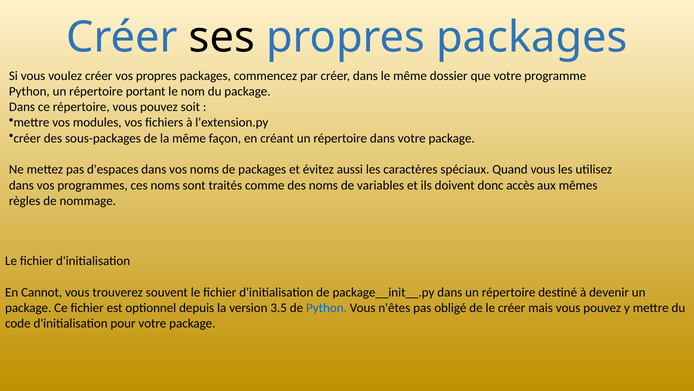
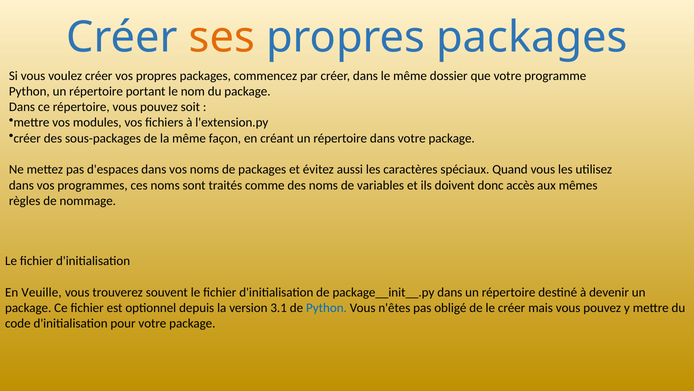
ses colour: black -> orange (222, 37)
Cannot: Cannot -> Veuille (42, 292)
3.5: 3.5 -> 3.1 (279, 308)
